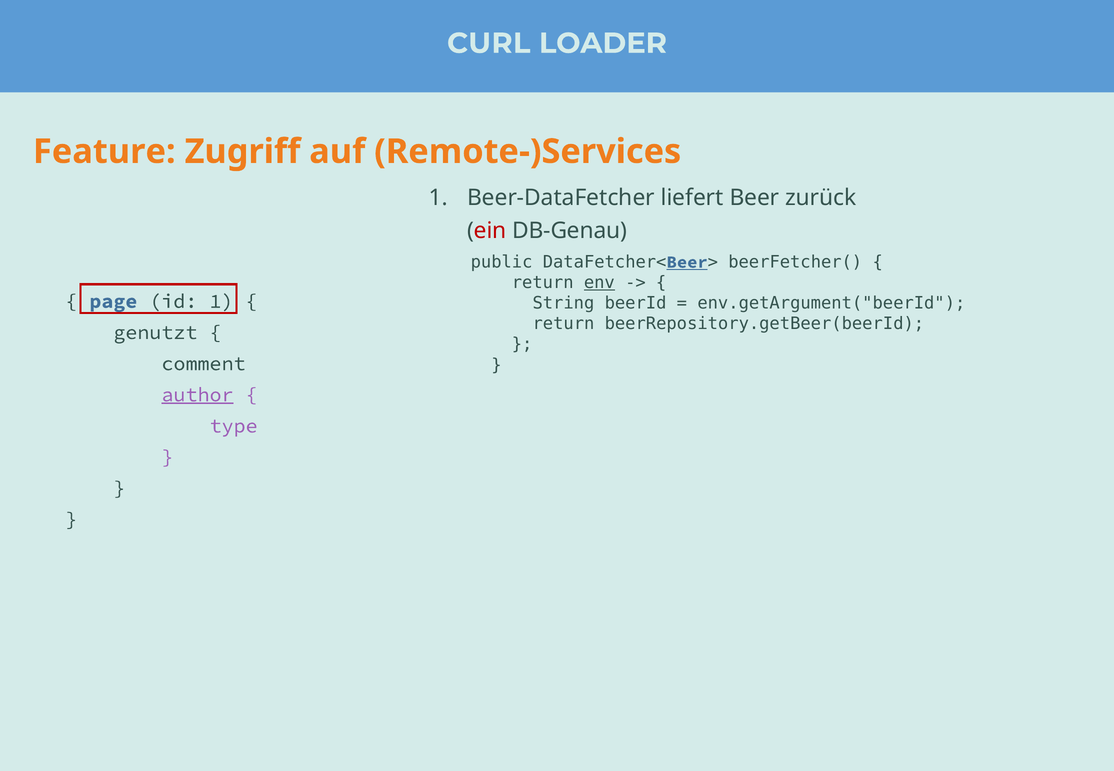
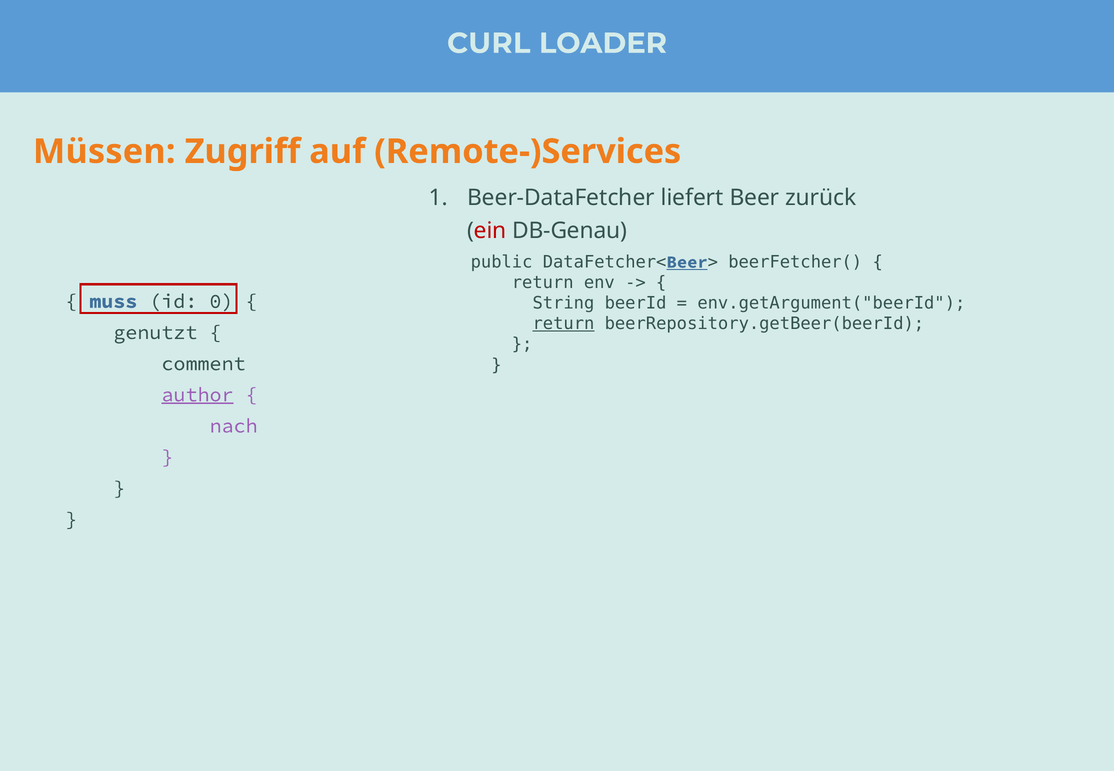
Feature: Feature -> Müssen (104, 152)
env underline: present -> none (599, 283)
page: page -> muss (113, 301)
id 1: 1 -> 0 (221, 301)
return underline: none -> present (563, 324)
type: type -> nach (234, 426)
